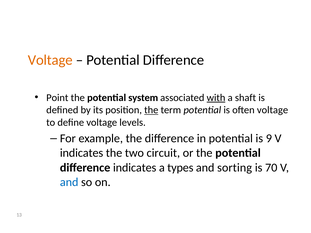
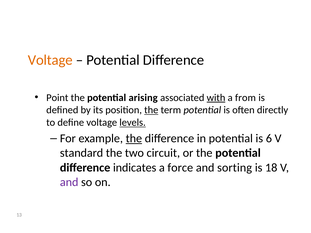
system: system -> arising (143, 98)
shaft: shaft -> from (245, 98)
often voltage: voltage -> directly (273, 110)
levels underline: none -> present (133, 123)
the underline: none -> present (134, 139)
9: 9 -> 6 (269, 139)
indicates: indicates -> standard (82, 153)
types: types -> force (180, 168)
70: 70 -> 18 (271, 168)
and colour: blue -> purple (69, 182)
